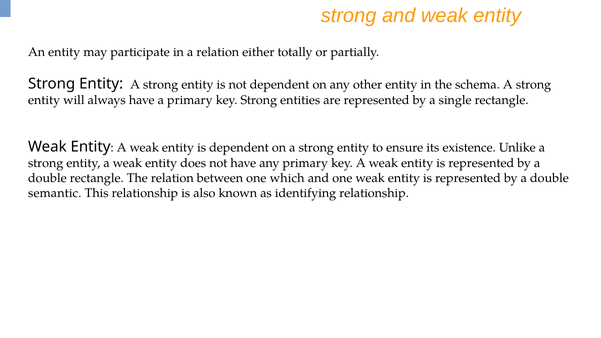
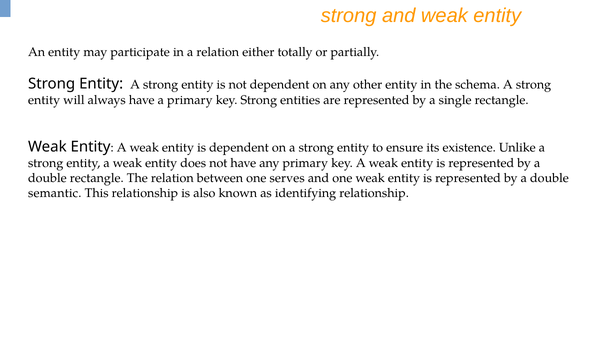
which: which -> serves (287, 178)
